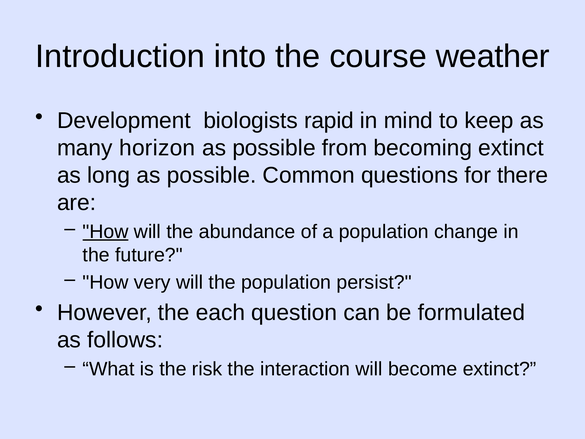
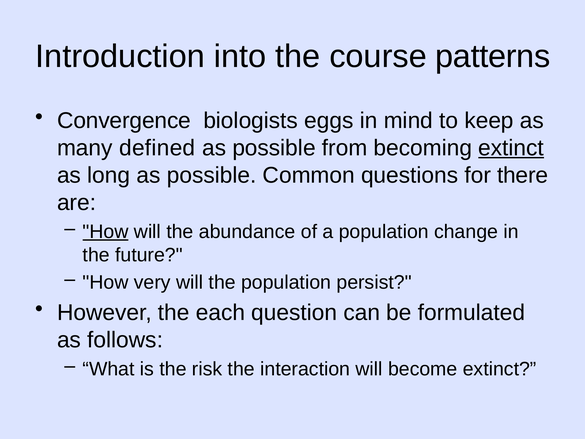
weather: weather -> patterns (493, 56)
Development: Development -> Convergence (124, 121)
rapid: rapid -> eggs (329, 121)
horizon: horizon -> defined (157, 148)
extinct underline: none -> present (511, 148)
